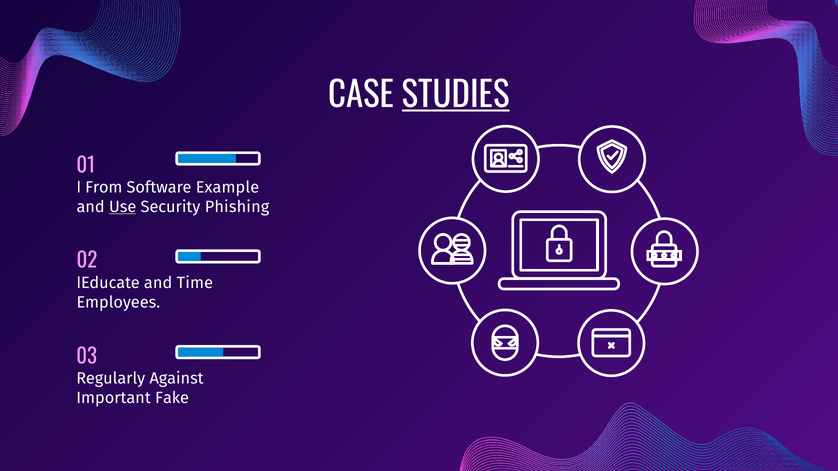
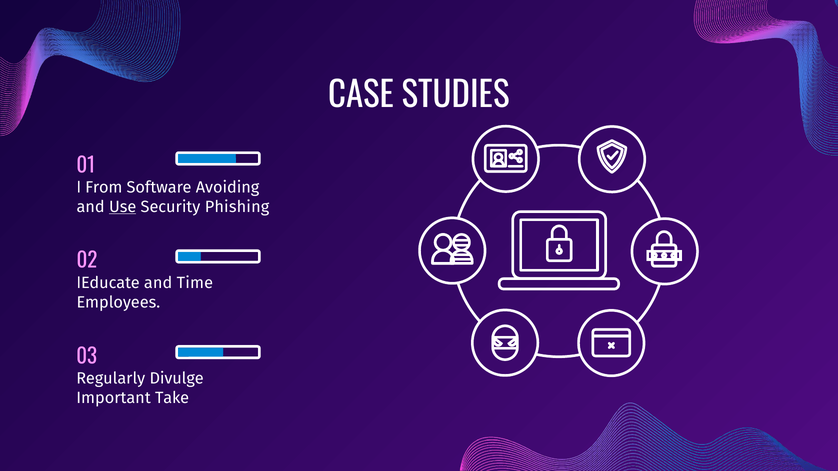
STUDIES underline: present -> none (456, 96)
Example: Example -> Avoiding (228, 187)
Against: Against -> Divulge (177, 378)
Fake: Fake -> Take (172, 398)
